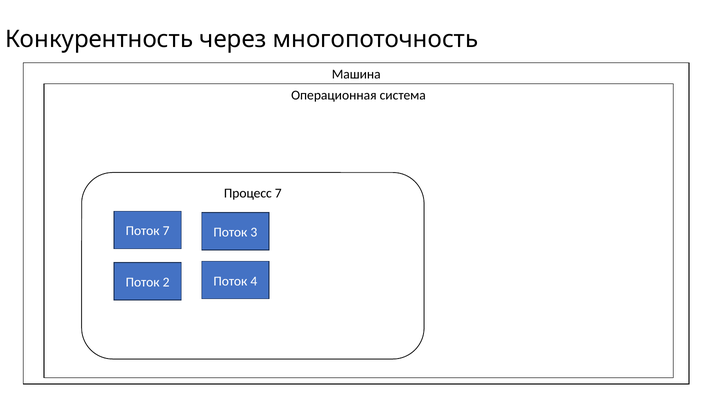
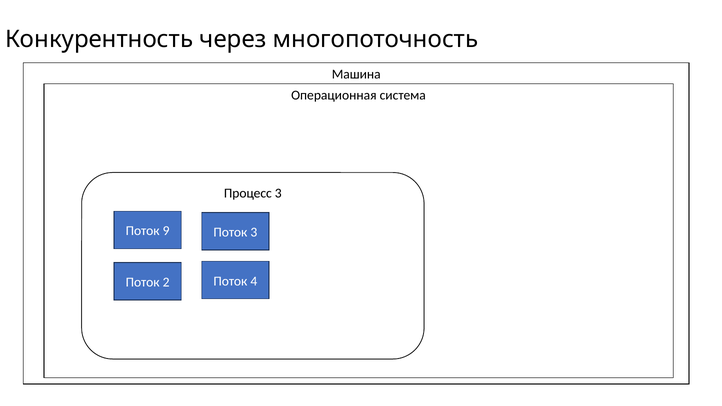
Процесс 7: 7 -> 3 (278, 193)
Поток 7: 7 -> 9 (166, 231)
